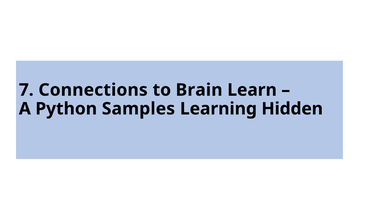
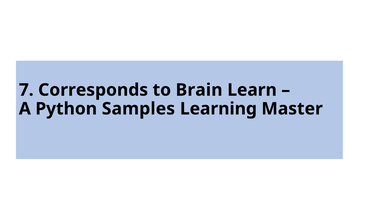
Connections: Connections -> Corresponds (93, 90)
Hidden: Hidden -> Master (292, 109)
